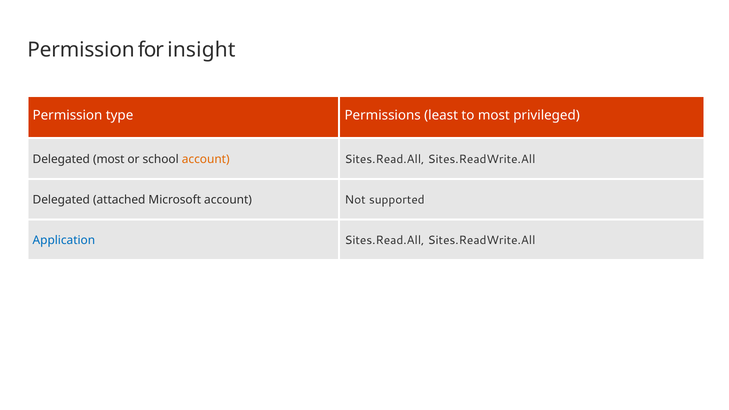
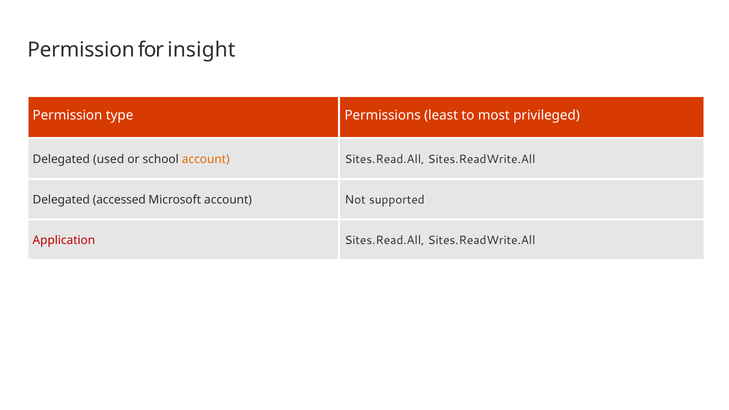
Delegated most: most -> used (109, 159)
attached: attached -> accessed (119, 200)
Application colour: blue -> red (64, 240)
